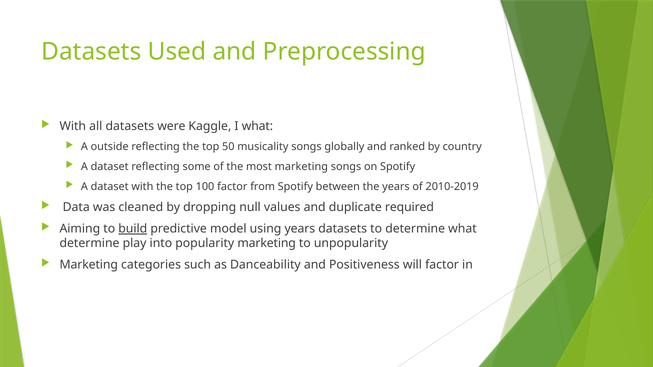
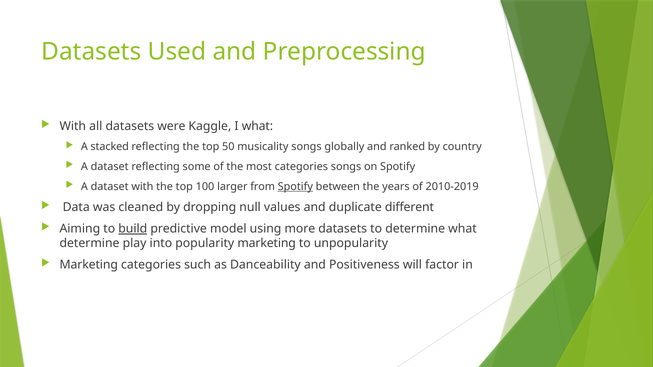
outside: outside -> stacked (110, 147)
most marketing: marketing -> categories (301, 167)
100 factor: factor -> larger (232, 187)
Spotify underline: none -> present (295, 187)
required: required -> different (409, 207)
using years: years -> more (300, 229)
